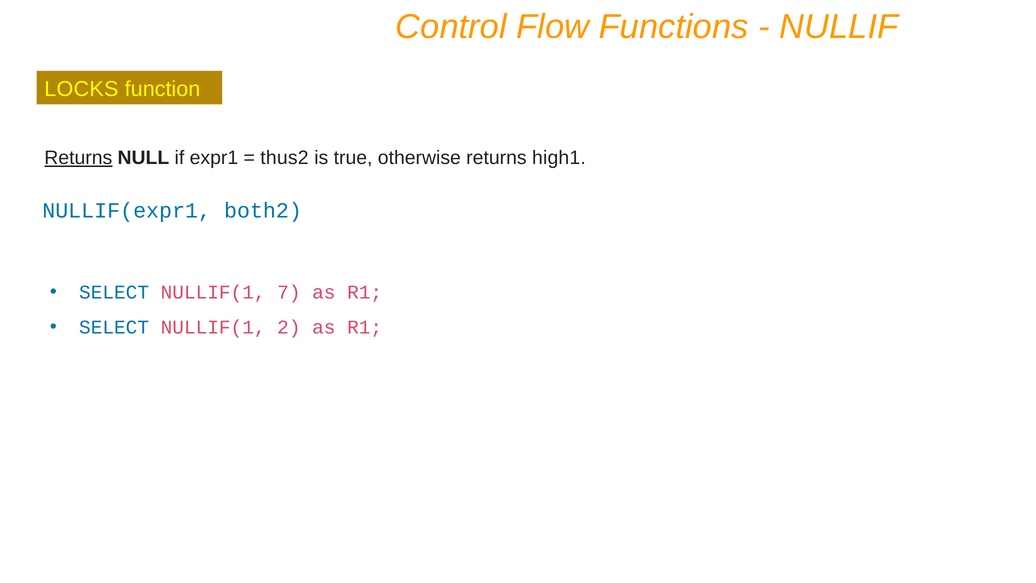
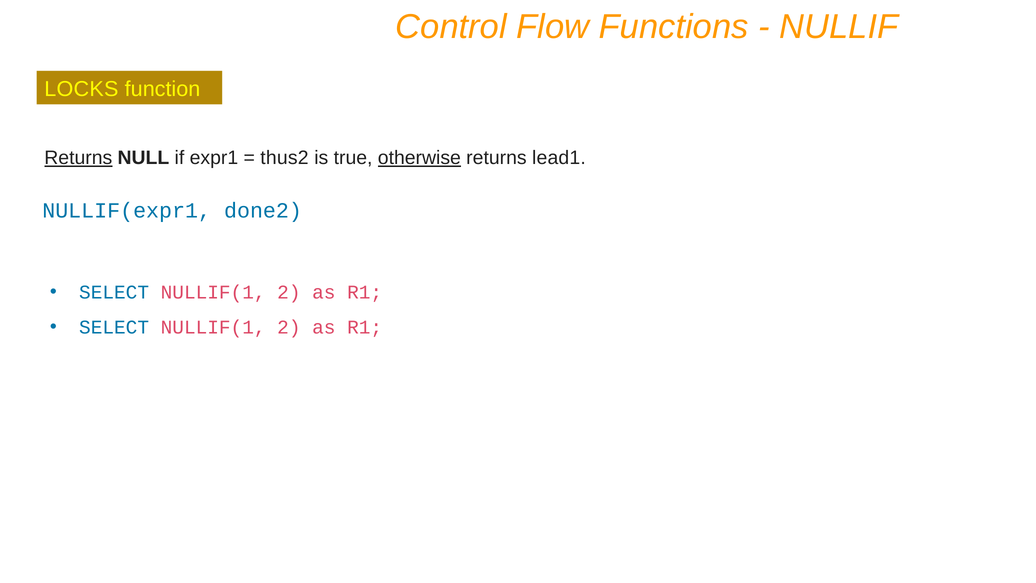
otherwise underline: none -> present (419, 158)
high1: high1 -> lead1 (559, 158)
both2: both2 -> done2 (263, 211)
7: 7 -> 2 (289, 292)
